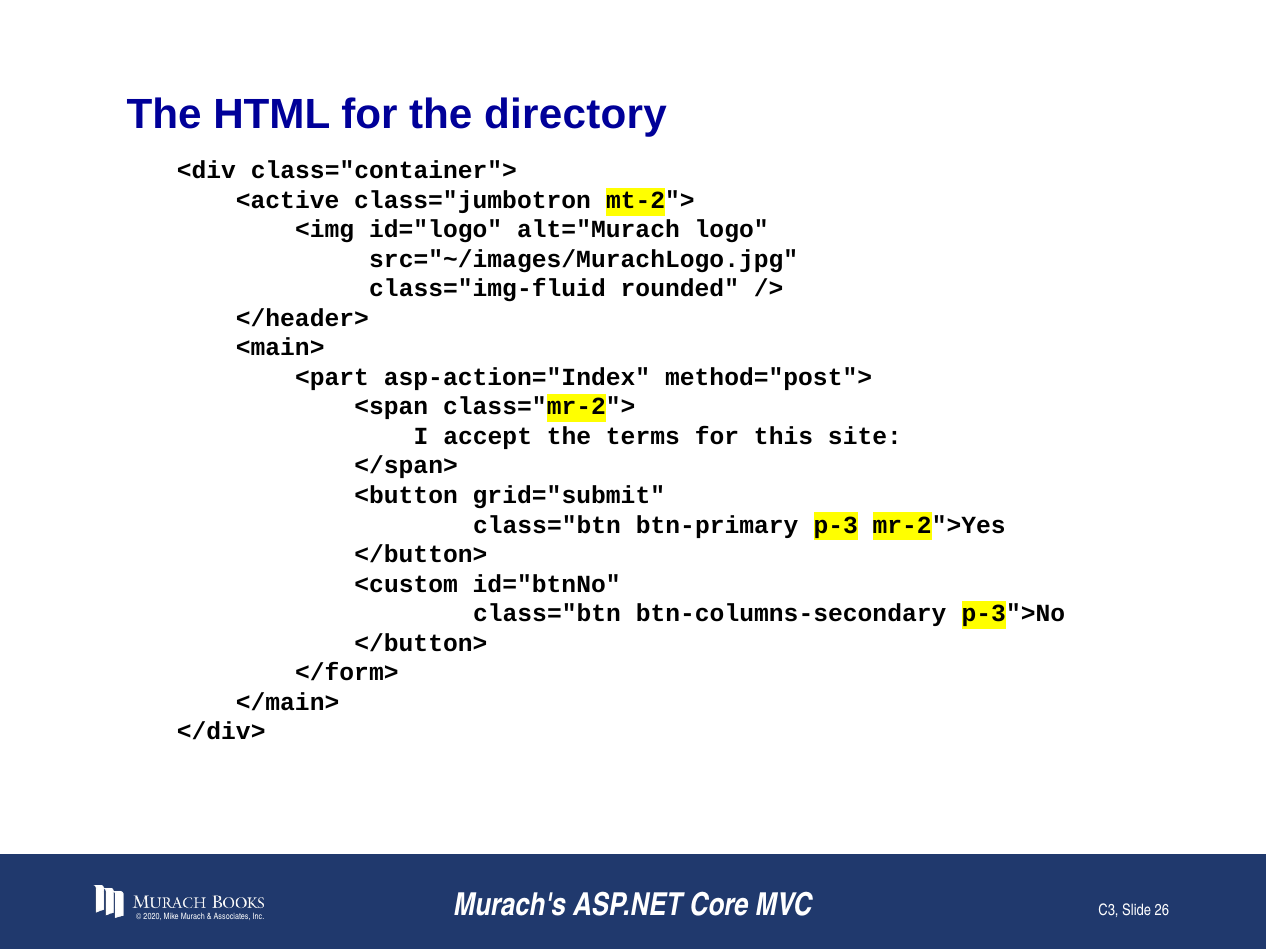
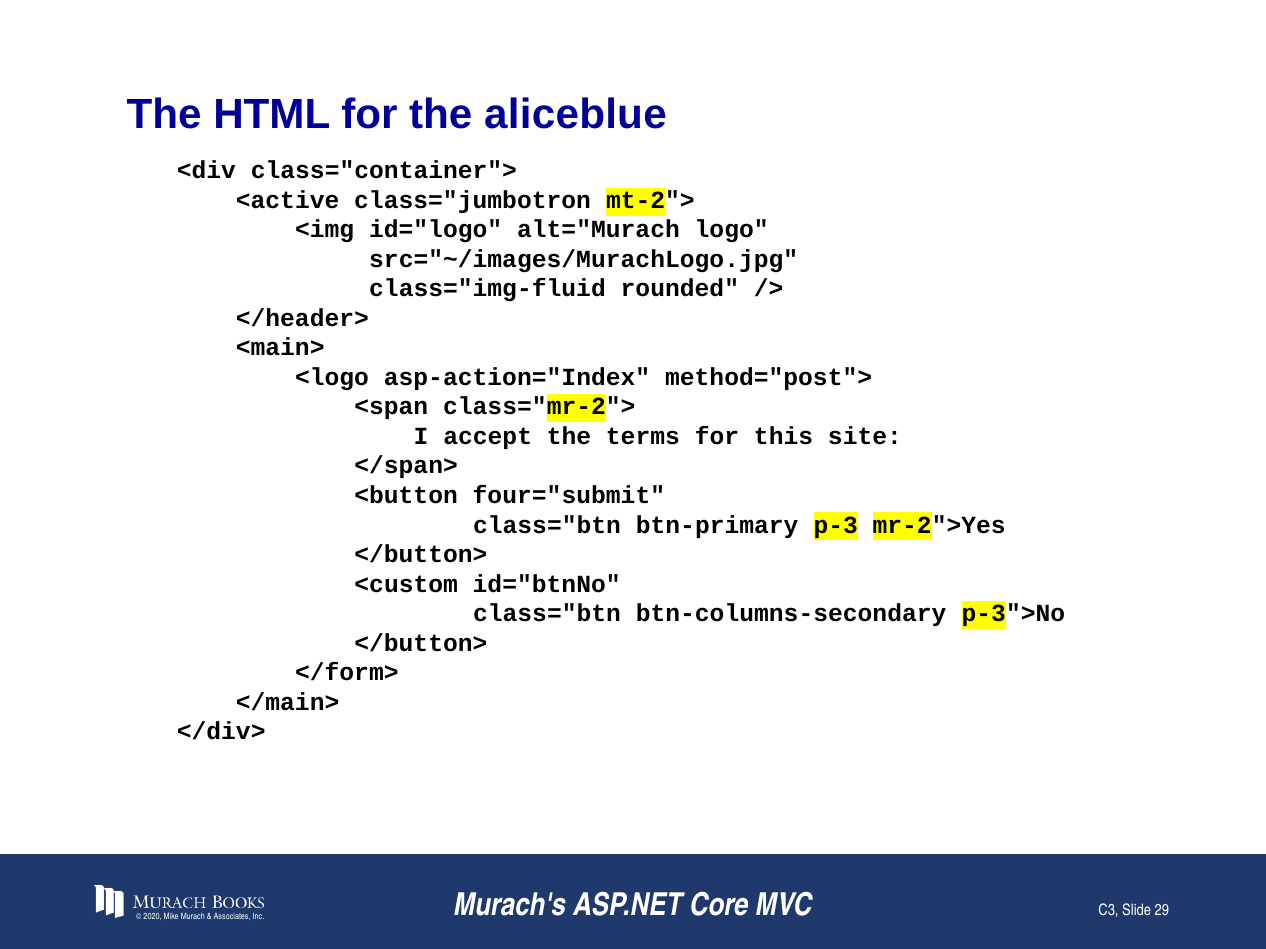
directory: directory -> aliceblue (575, 115)
<part: <part -> <logo (332, 377)
grid="submit: grid="submit -> four="submit (569, 496)
26: 26 -> 29 (1162, 911)
